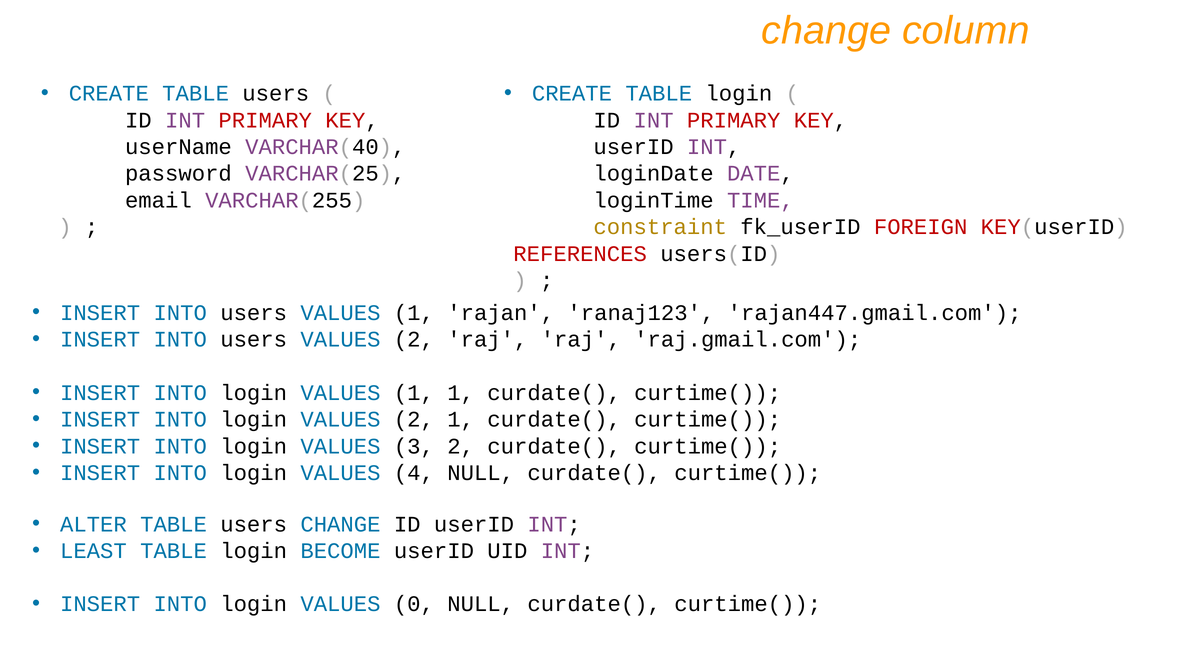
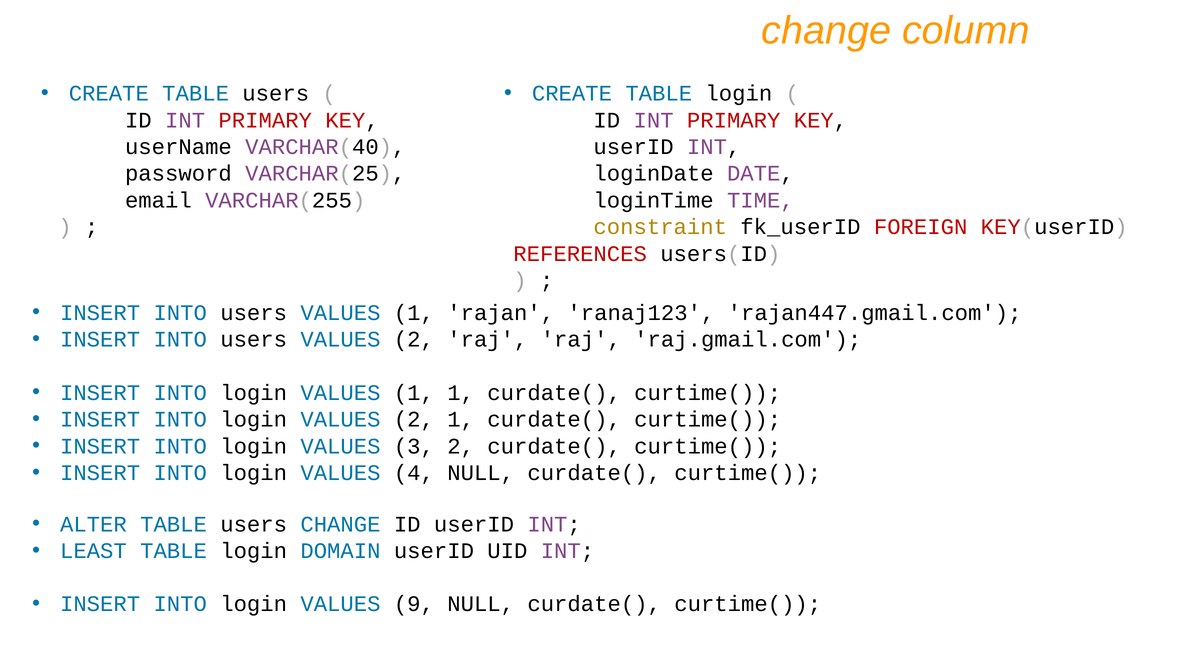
BECOME: BECOME -> DOMAIN (340, 551)
0: 0 -> 9 (414, 605)
